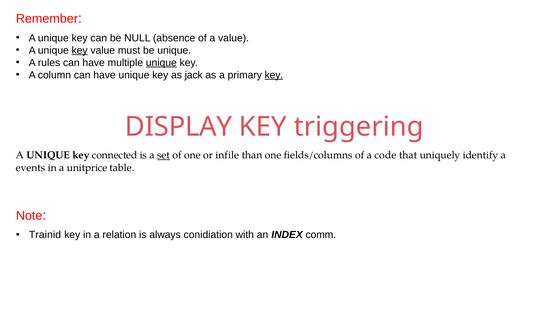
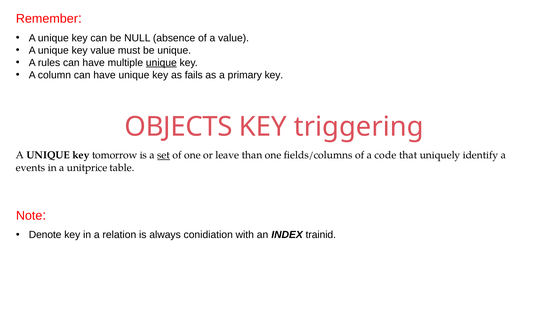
key underline: present -> none (80, 50)
jack: jack -> fails (194, 75)
key underline: present -> none (274, 75)
DISPLAY: DISPLAY -> OBJECTS (179, 127)
connected: connected -> tomorrow (115, 155)
infile: infile -> leave (227, 155)
Trainid: Trainid -> Denote (45, 235)
comm: comm -> trainid (321, 235)
